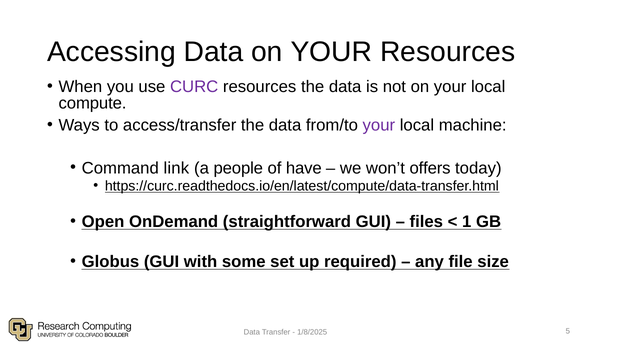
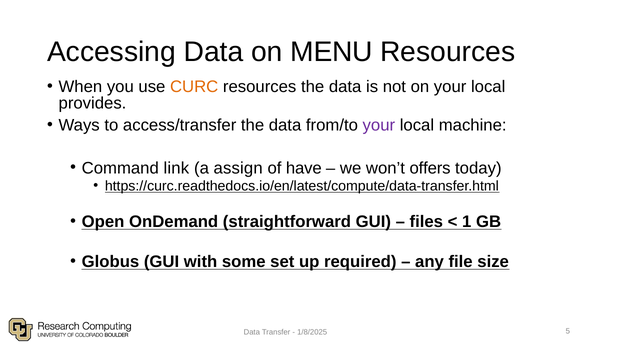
Data on YOUR: YOUR -> MENU (332, 52)
CURC colour: purple -> orange (194, 87)
compute: compute -> provides (92, 103)
people: people -> assign (238, 168)
